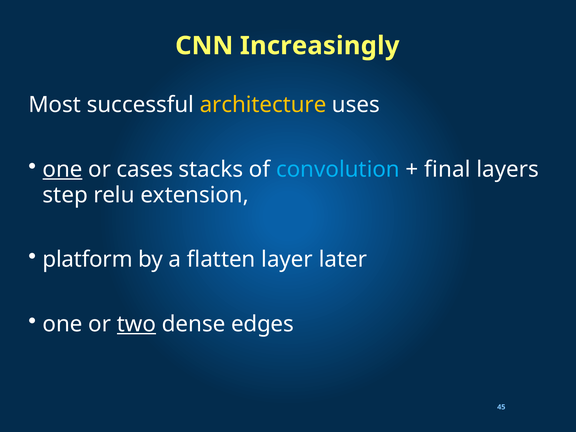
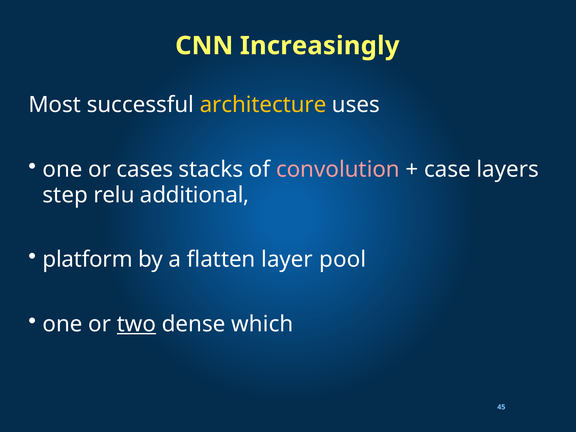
one underline: present -> none (63, 169)
convolution colour: light blue -> pink (338, 169)
final: final -> case (447, 169)
extension: extension -> additional (195, 195)
later: later -> pool (343, 260)
edges: edges -> which (262, 324)
